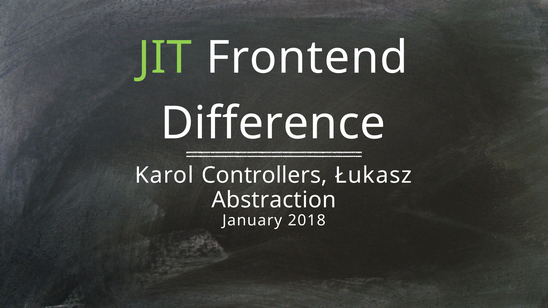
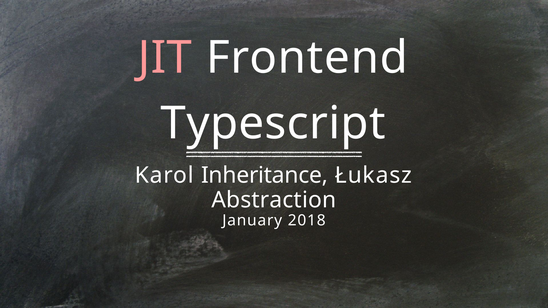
JIT colour: light green -> pink (165, 58)
Difference: Difference -> Typescript (273, 124)
Controllers: Controllers -> Inheritance (264, 175)
